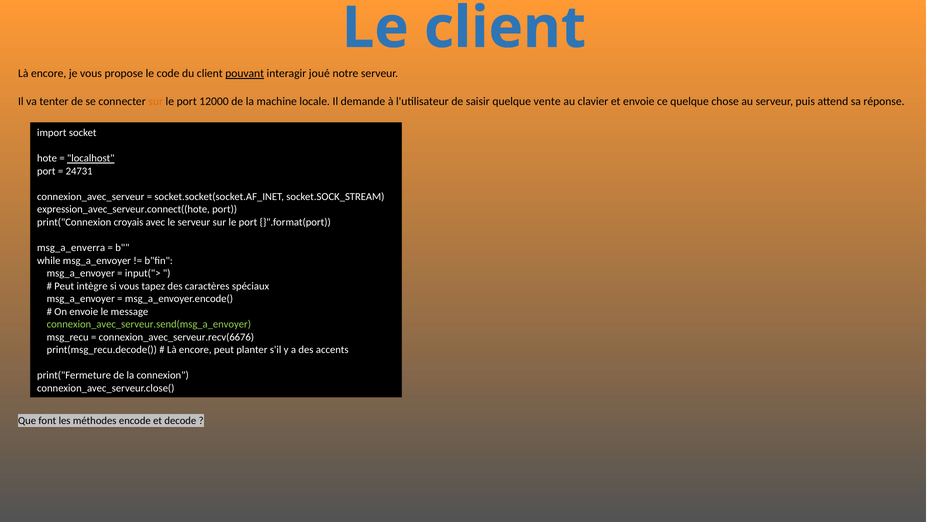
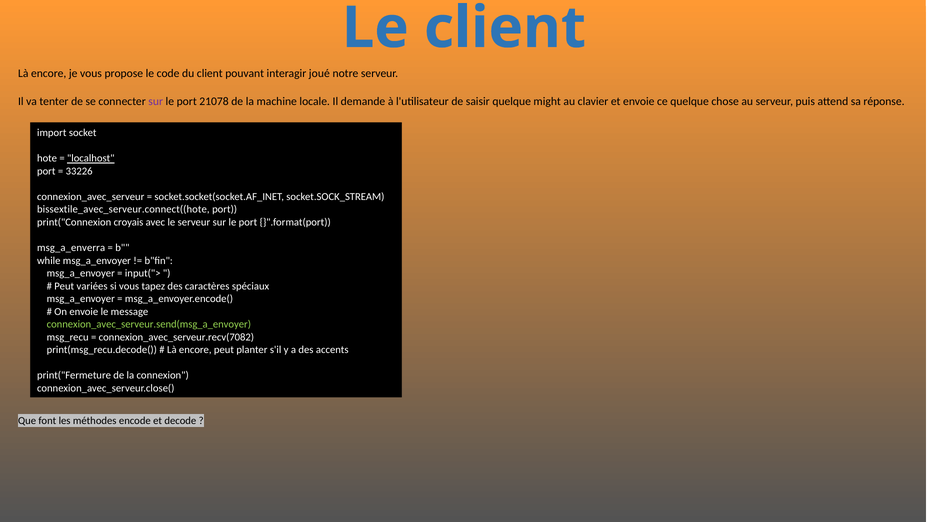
pouvant underline: present -> none (245, 74)
sur colour: orange -> purple (156, 101)
12000: 12000 -> 21078 (214, 101)
vente: vente -> might (547, 101)
24731: 24731 -> 33226 (79, 171)
expression_avec_serveur.connect((hote: expression_avec_serveur.connect((hote -> bissextile_avec_serveur.connect((hote (123, 209)
intègre: intègre -> variées (92, 286)
connexion_avec_serveur.recv(6676: connexion_avec_serveur.recv(6676 -> connexion_avec_serveur.recv(7082 (176, 337)
